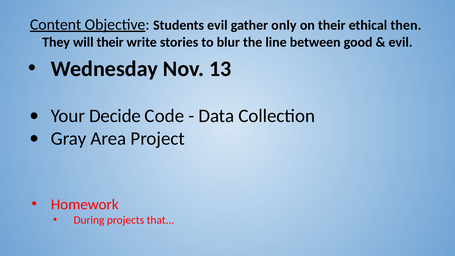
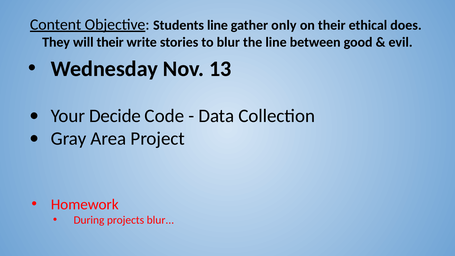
Students evil: evil -> line (217, 25)
then: then -> does (406, 25)
projects that: that -> blur (160, 220)
